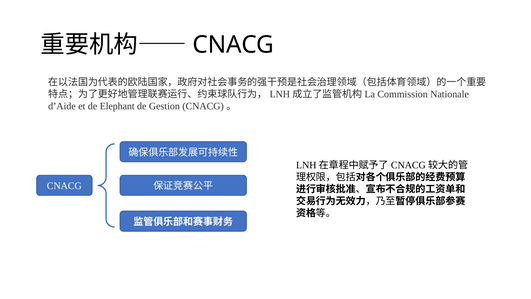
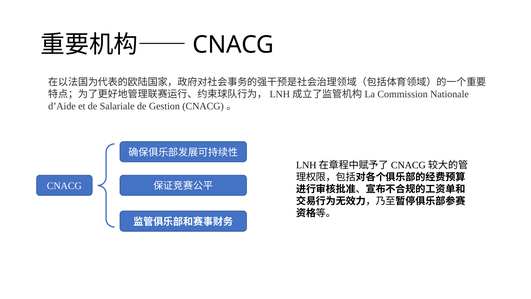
Elephant: Elephant -> Salariale (117, 106)
